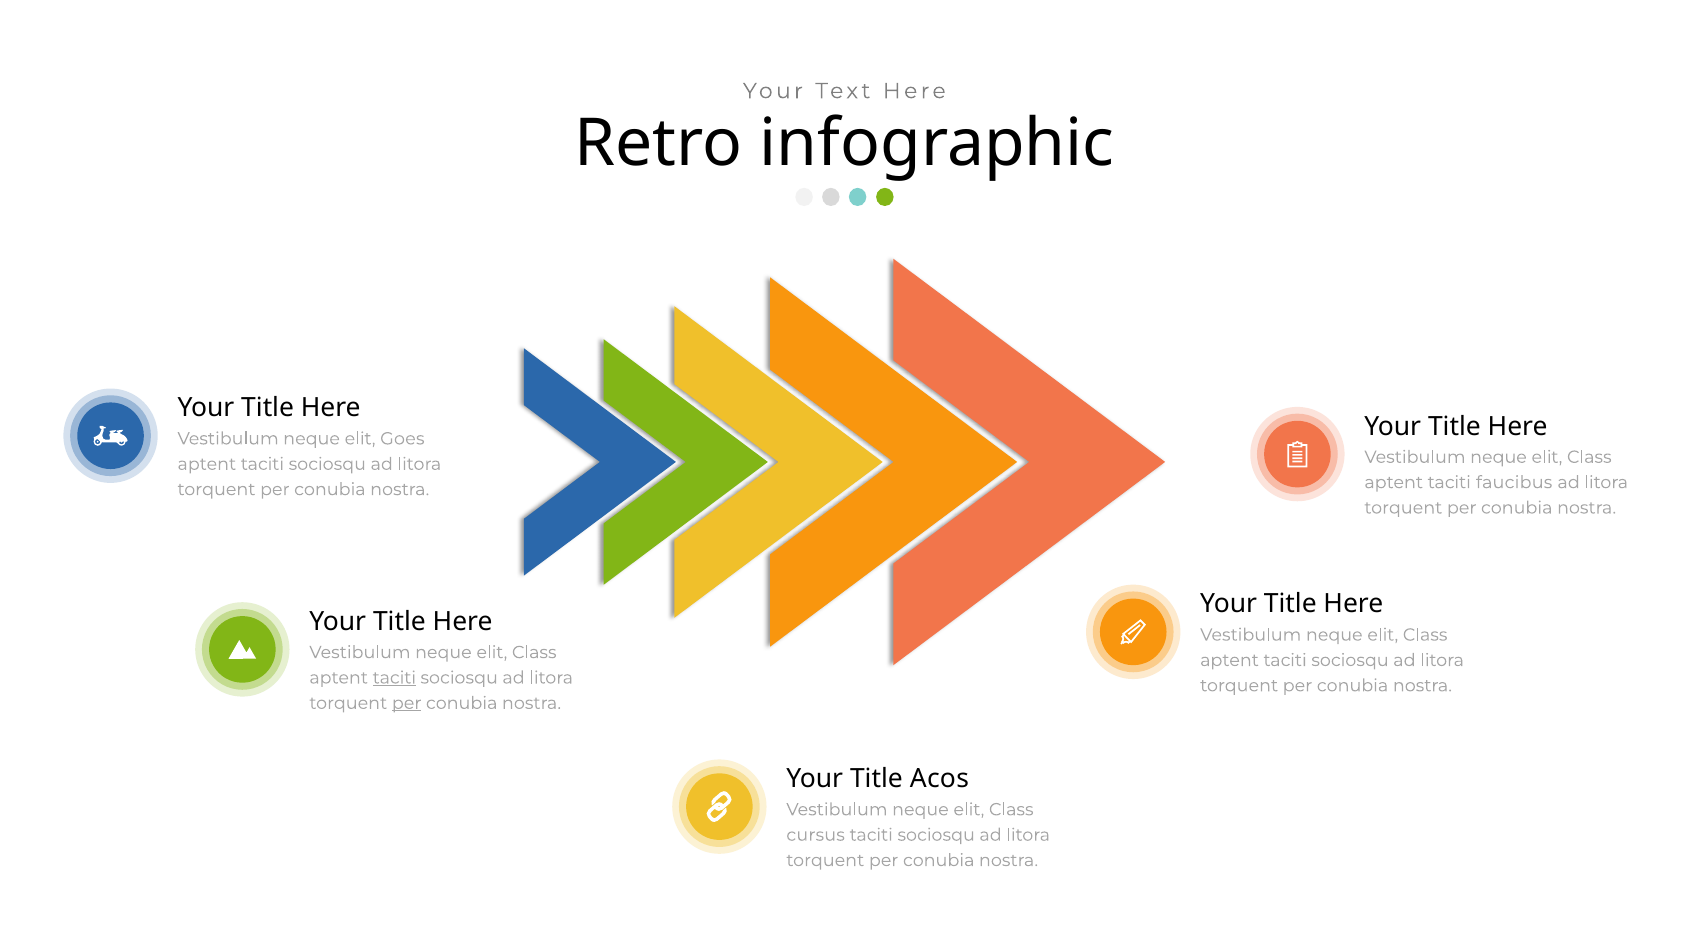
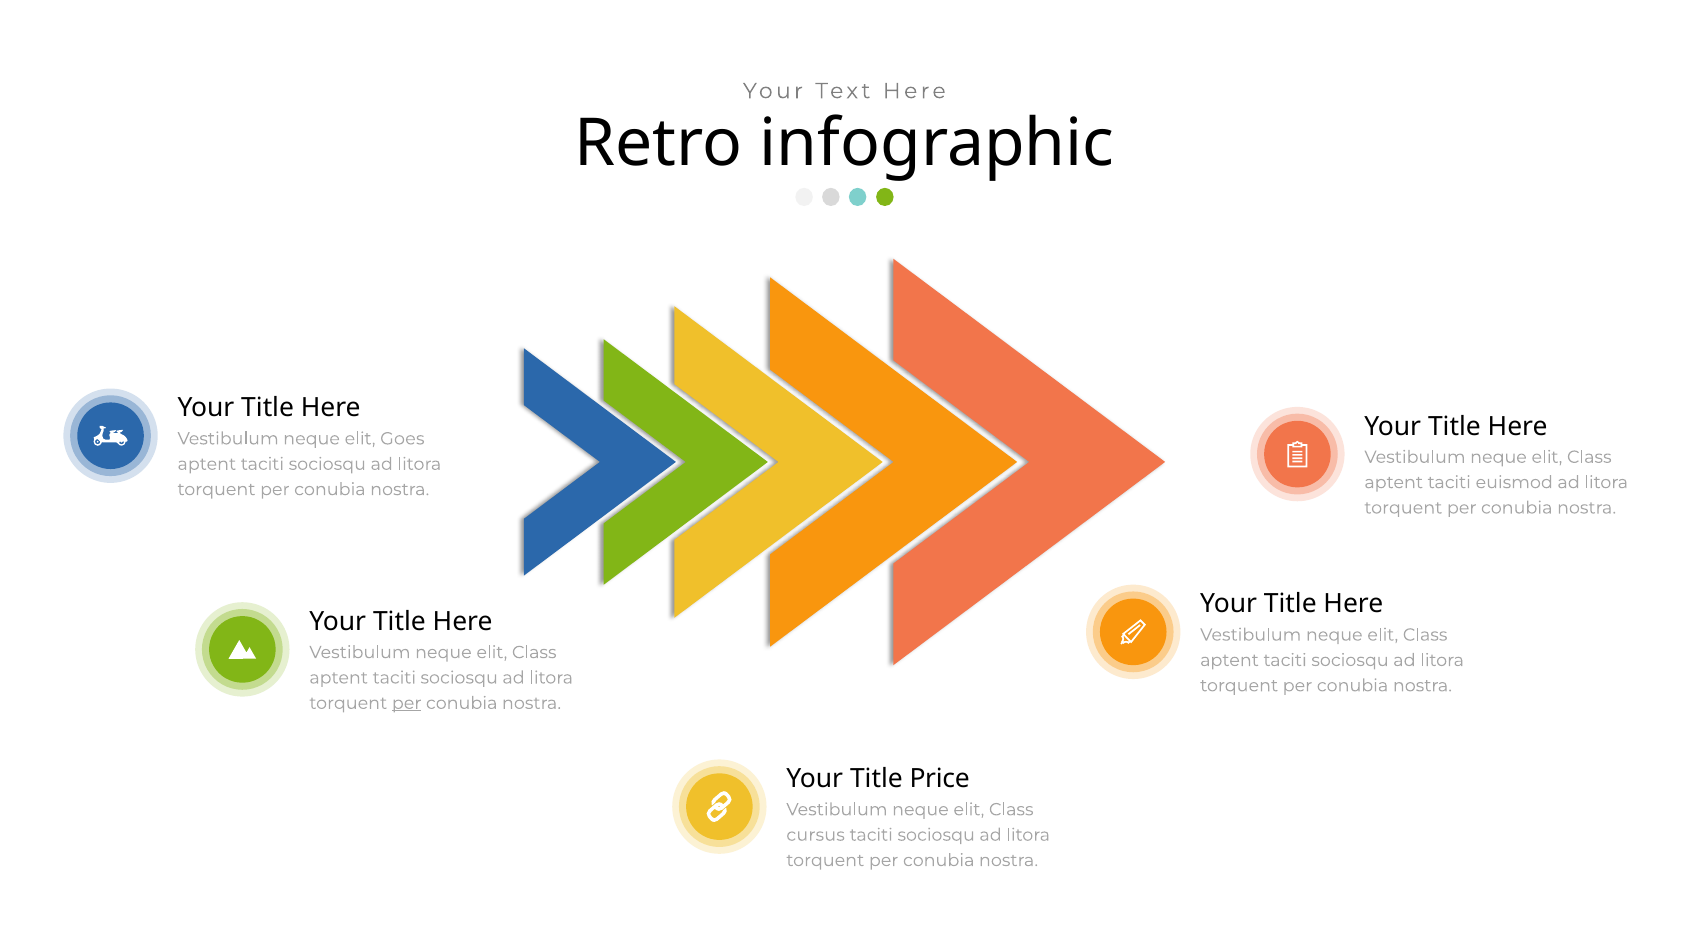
faucibus: faucibus -> euismod (1514, 482)
taciti underline: present -> none (394, 677)
Acos: Acos -> Price (940, 779)
